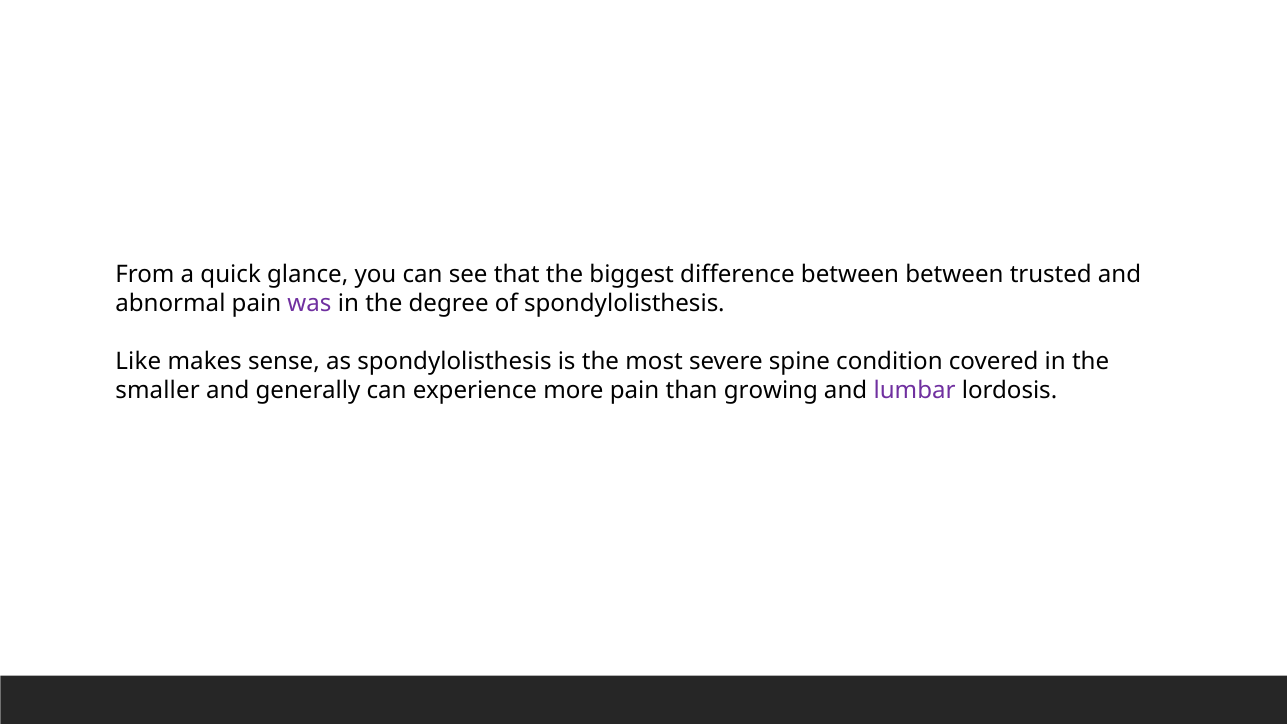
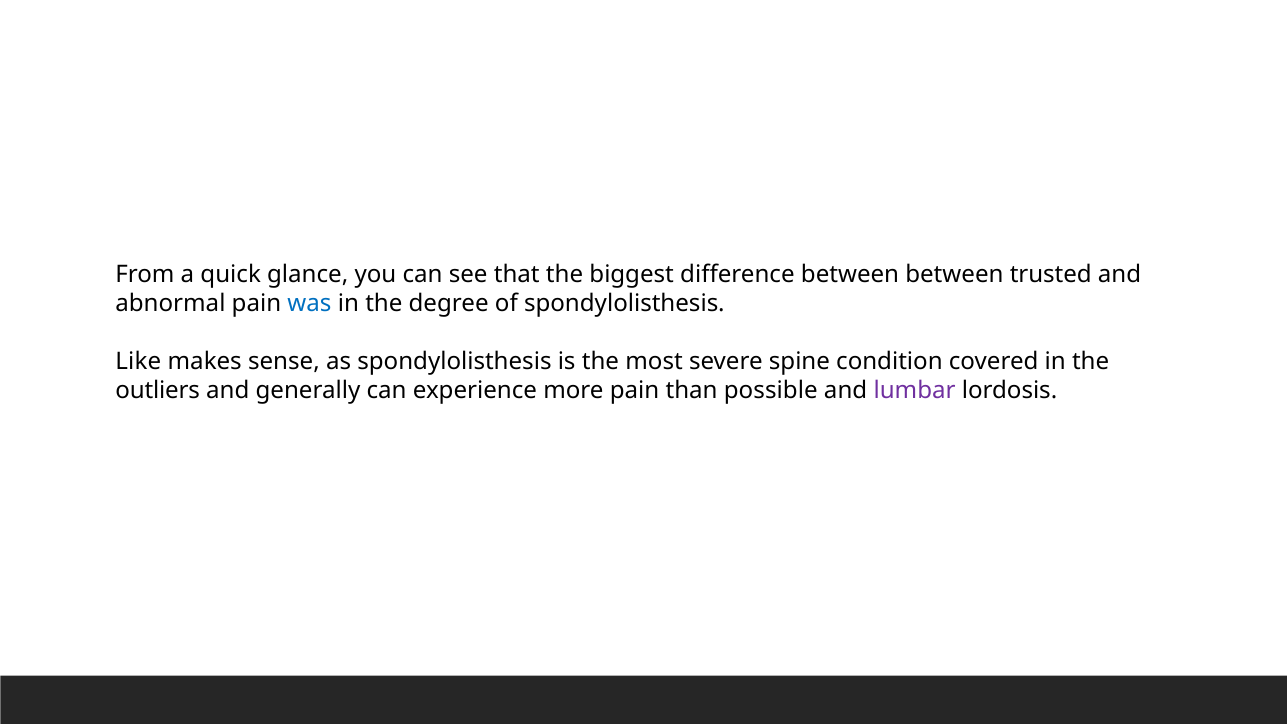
was colour: purple -> blue (310, 304)
smaller: smaller -> outliers (158, 391)
growing: growing -> possible (771, 391)
